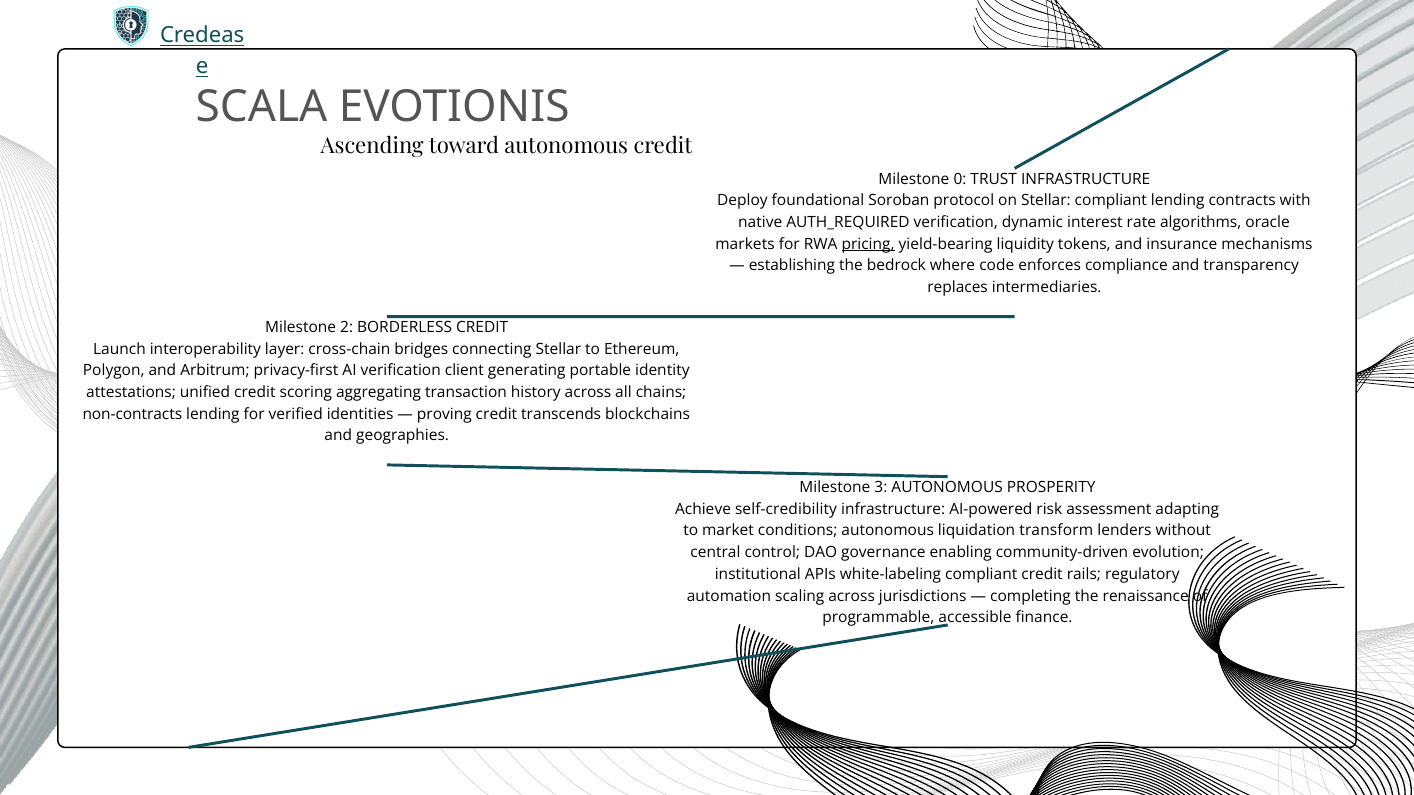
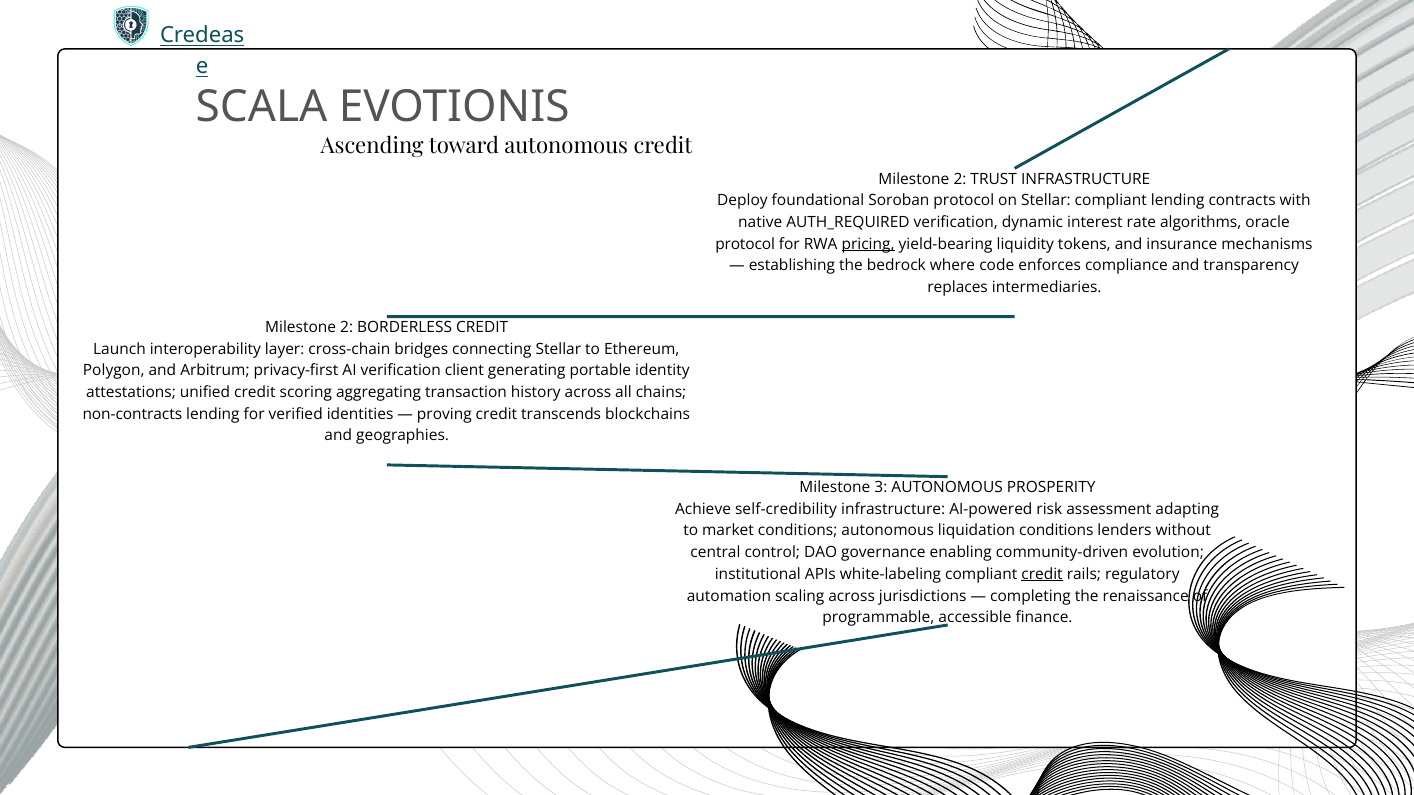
0: 0 -> 2 (960, 179)
markets: markets -> protocol (745, 244)
liquidation transform: transform -> conditions (1056, 531)
credit underline: none -> present (1042, 574)
